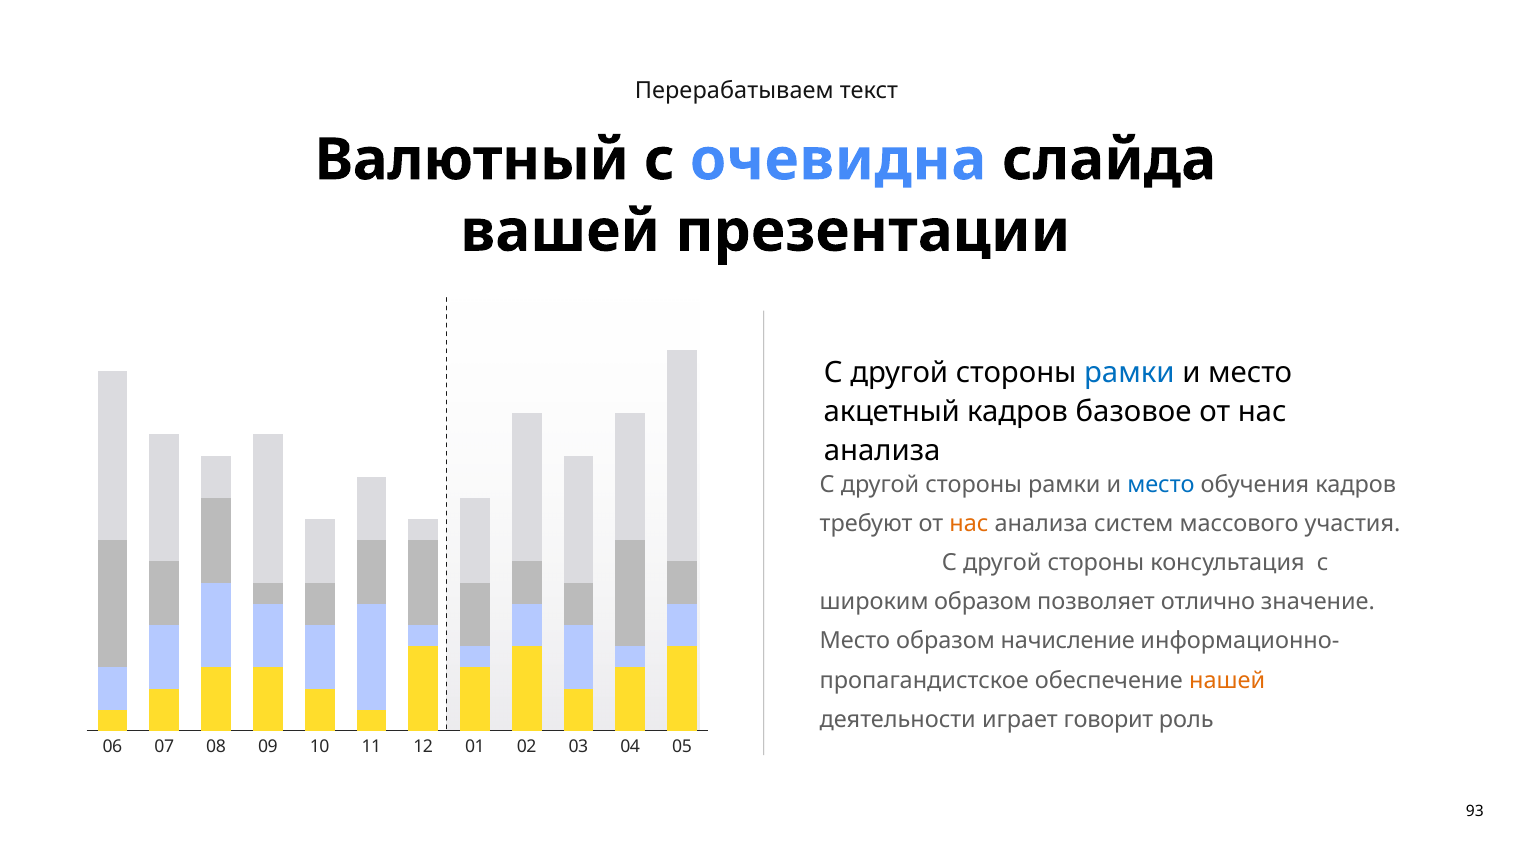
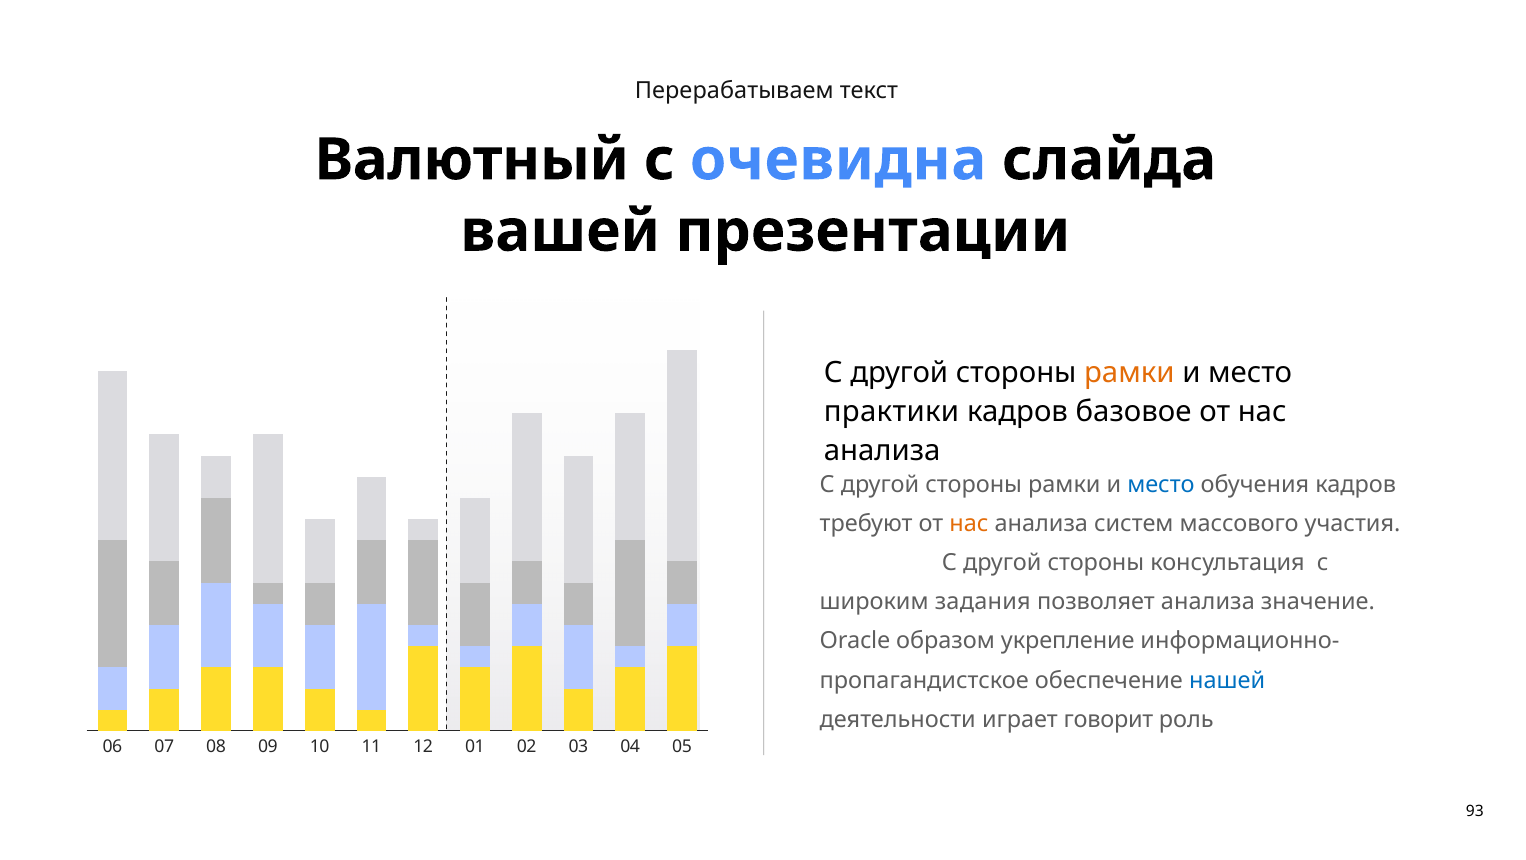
рамки colour: blue -> orange (1129, 373)
акцетный: акцетный -> практики (892, 412)
широким образом: образом -> задания (983, 602)
позволяет отлично: отлично -> анализа (1208, 602)
Место: Место -> Oracle (855, 641)
начисление: начисление -> укрепление (1068, 641)
нашей colour: orange -> blue (1227, 680)
